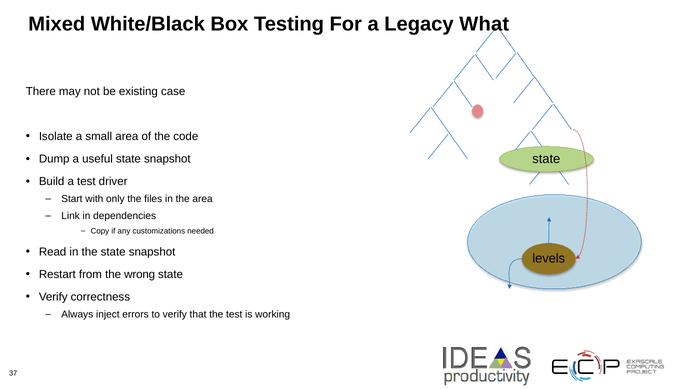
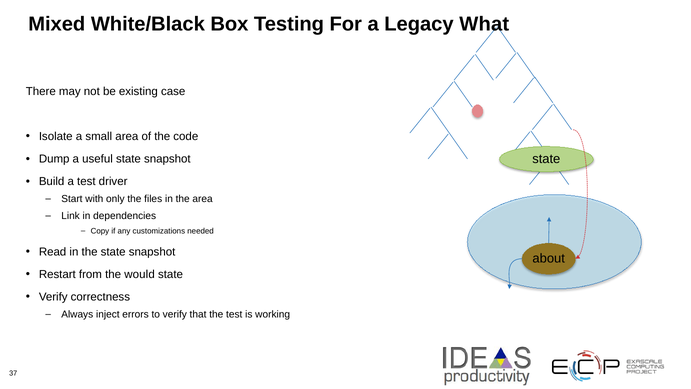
levels: levels -> about (549, 259)
wrong: wrong -> would (140, 274)
